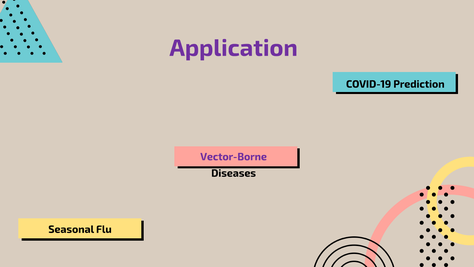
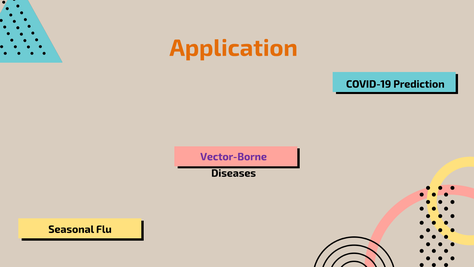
Application colour: purple -> orange (234, 48)
